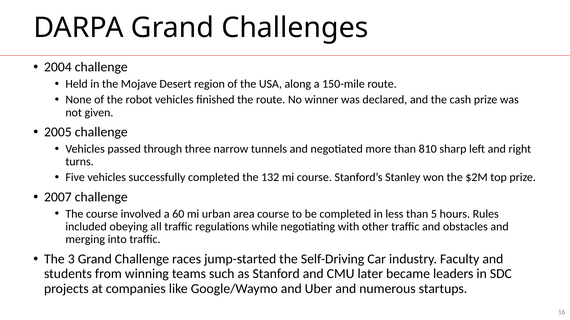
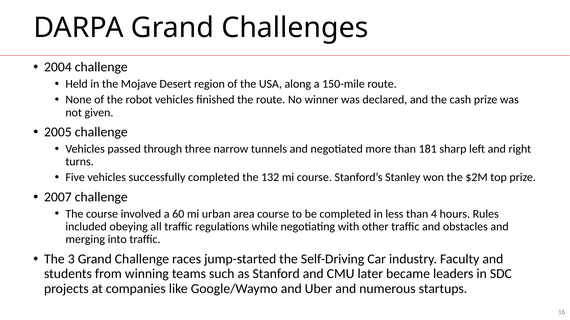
810: 810 -> 181 (428, 149)
5: 5 -> 4 (434, 214)
